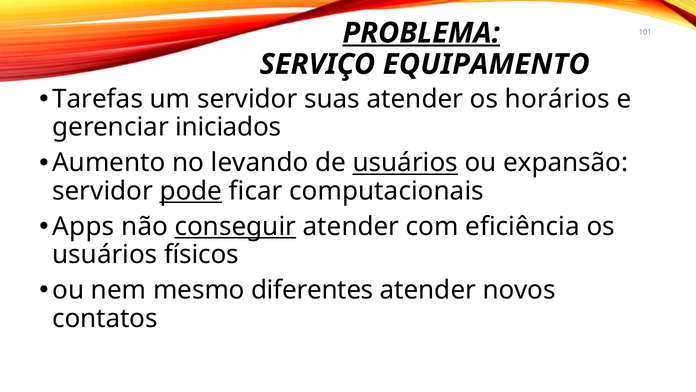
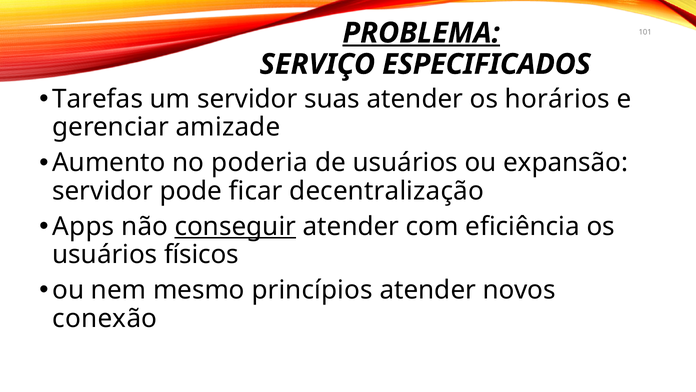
EQUIPAMENTO: EQUIPAMENTO -> ESPECIFICADOS (487, 64)
iniciados: iniciados -> amizade (228, 127)
levando: levando -> poderia (260, 163)
usuários underline: present -> none (405, 163)
pode underline: present -> none (191, 191)
computacionais: computacionais -> decentralização (387, 191)
diferentes: diferentes -> princípios (312, 290)
contatos: contatos -> conexão (105, 318)
